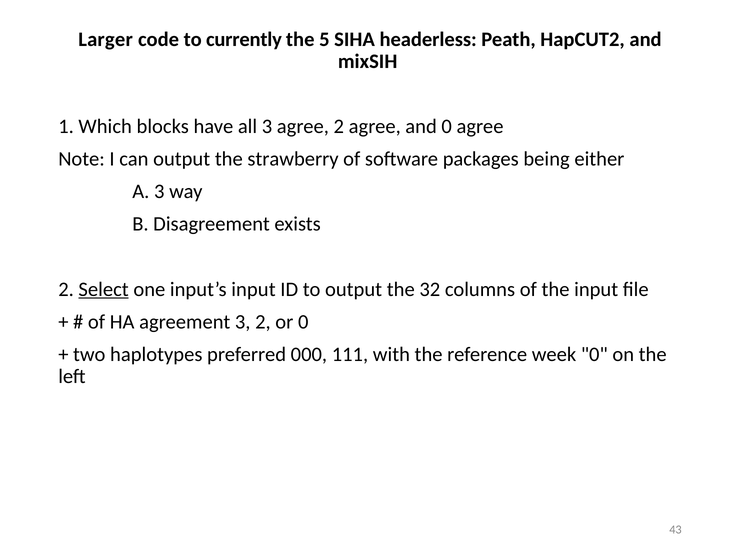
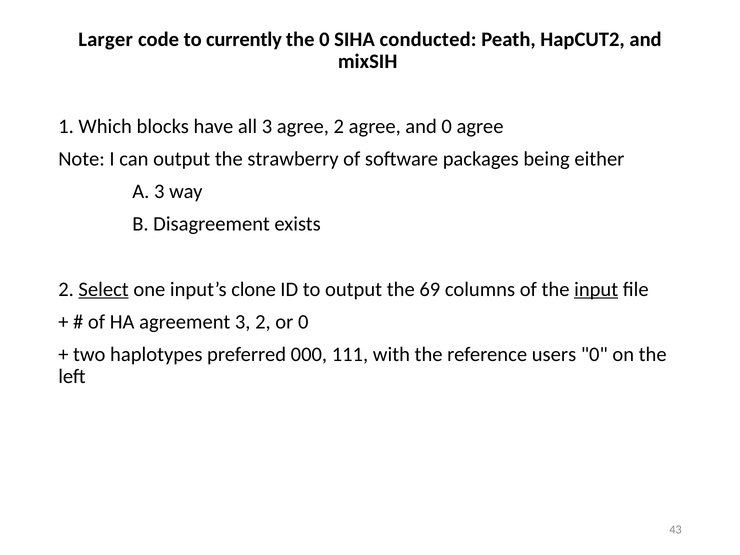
the 5: 5 -> 0 (324, 39)
headerless: headerless -> conducted (428, 39)
input’s input: input -> clone (254, 289)
32: 32 -> 69 (430, 289)
input underline: none -> present (596, 289)
week: week -> users (554, 354)
